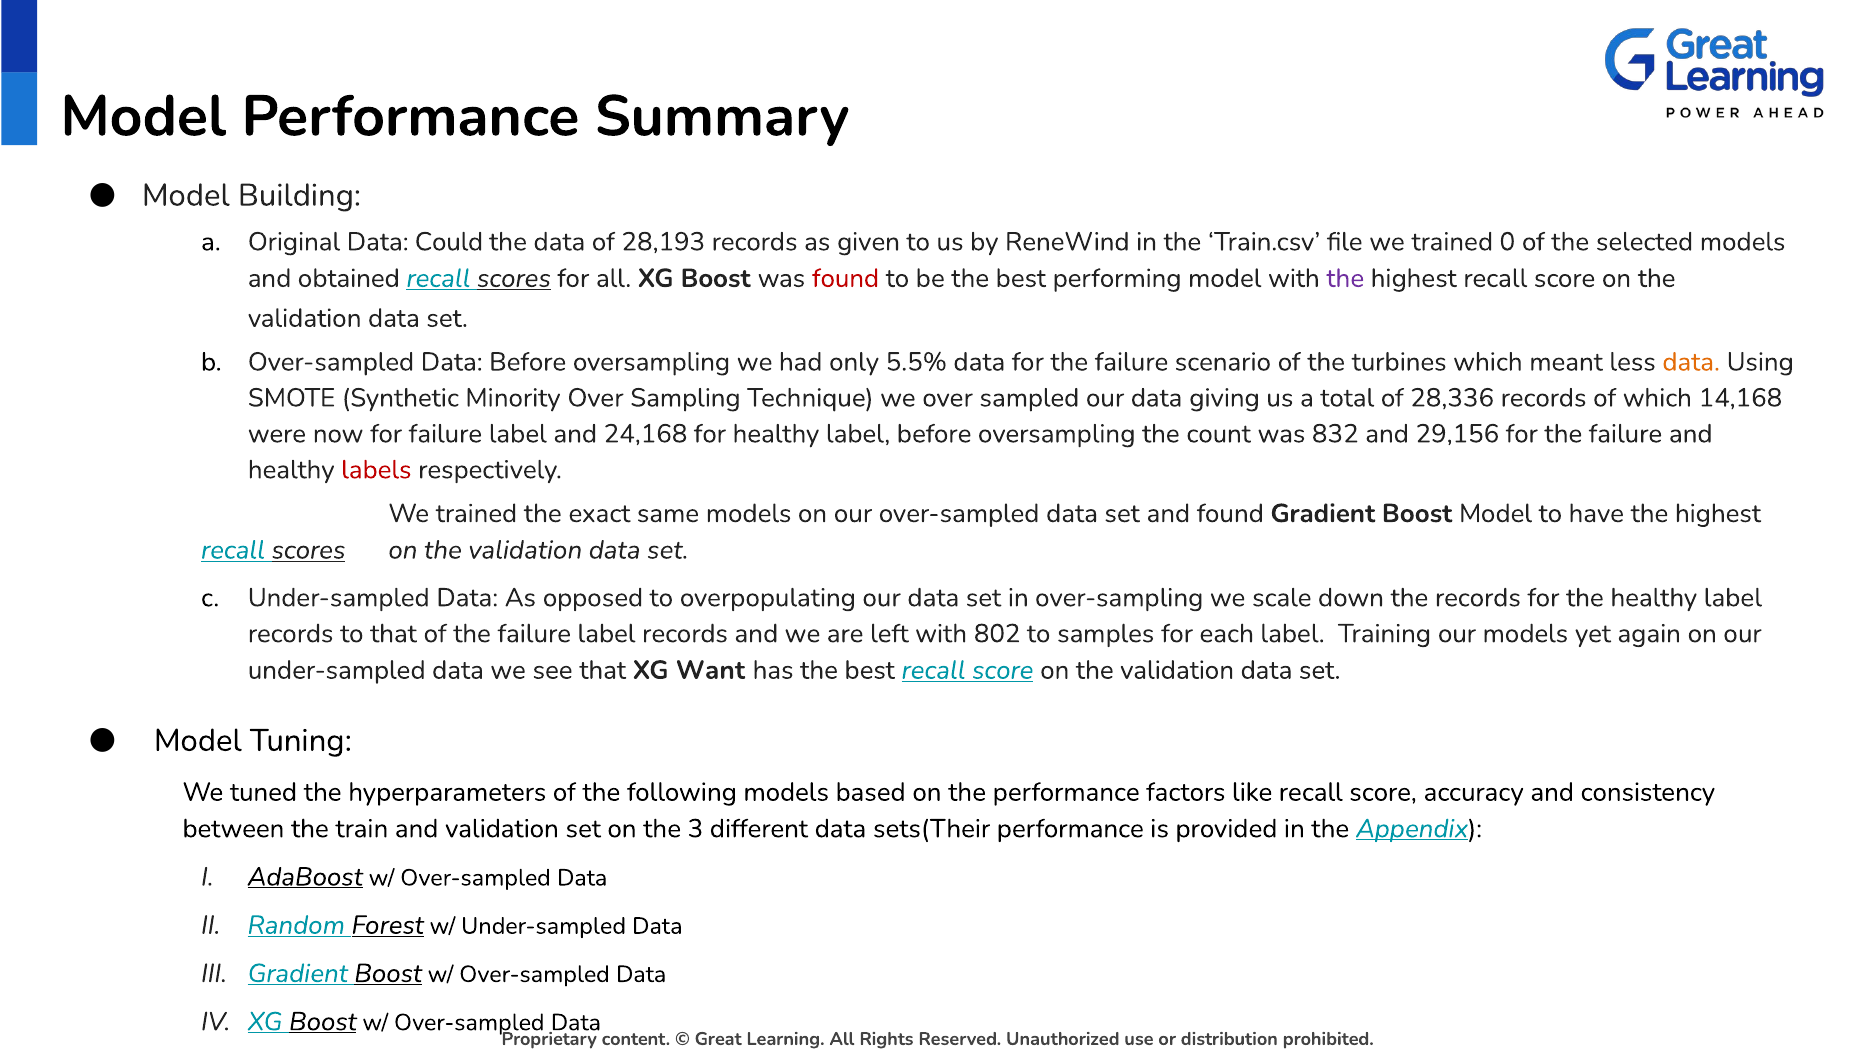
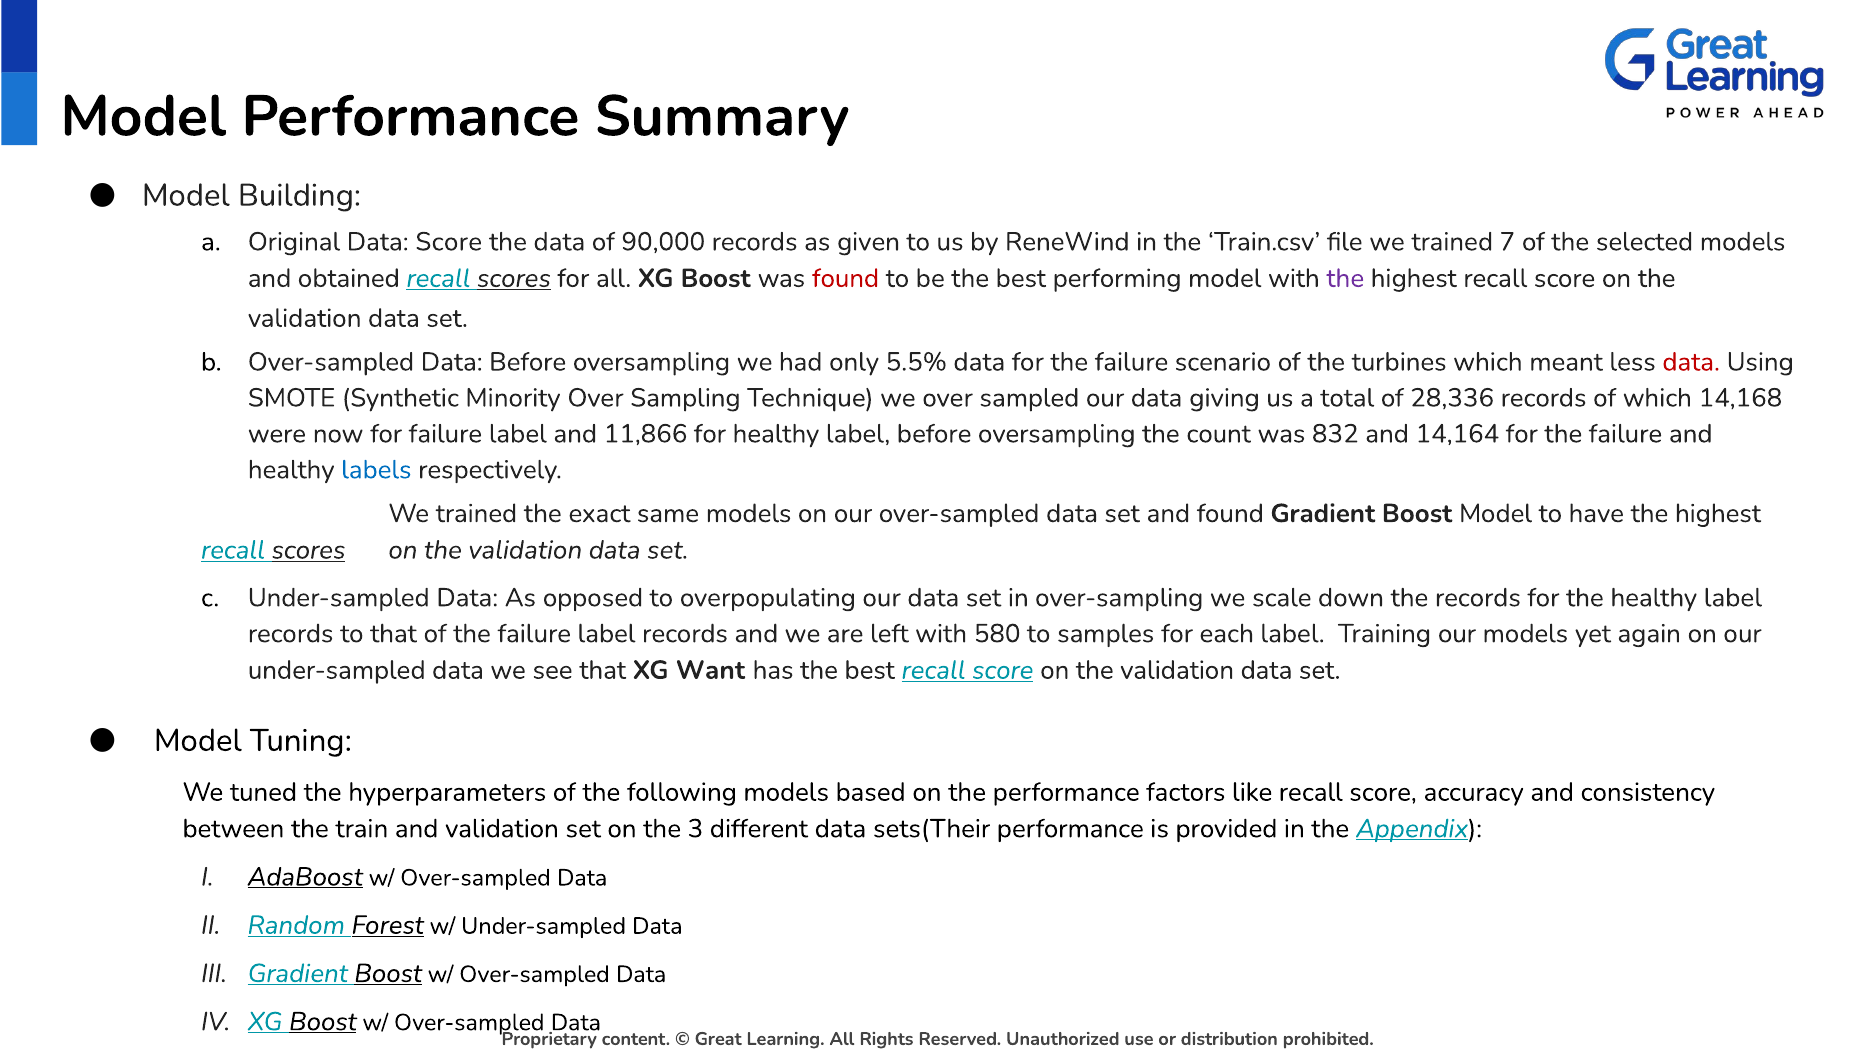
Data Could: Could -> Score (449, 242)
28,193: 28,193 -> 90,000 (663, 242)
0: 0 -> 7 (1507, 242)
data colour: orange -> red (1691, 362)
24,168: 24,168 -> 11,866 (646, 434)
29,156: 29,156 -> 14,164 (1457, 434)
labels colour: red -> blue (376, 470)
802: 802 -> 580 (997, 633)
